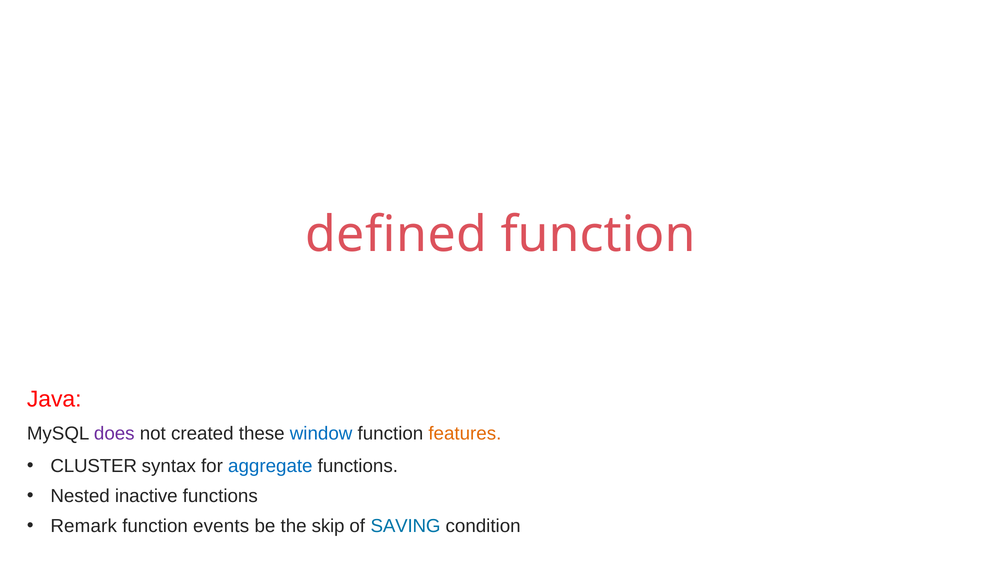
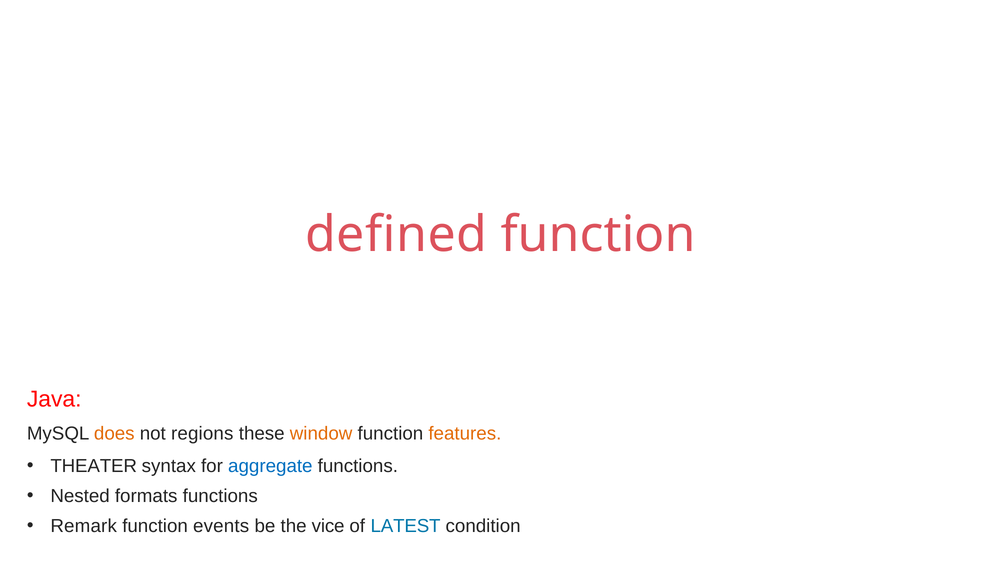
does colour: purple -> orange (114, 434)
created: created -> regions (202, 434)
window colour: blue -> orange (321, 434)
CLUSTER: CLUSTER -> THEATER (94, 466)
inactive: inactive -> formats (146, 496)
skip: skip -> vice (328, 526)
SAVING: SAVING -> LATEST (406, 526)
